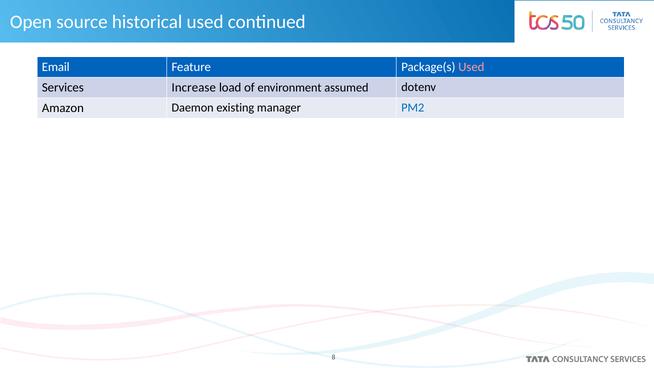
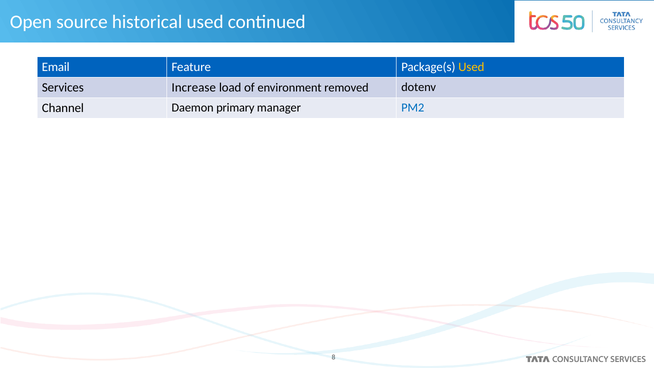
Used colour: pink -> yellow (471, 67)
assumed: assumed -> removed (346, 88)
Amazon: Amazon -> Channel (63, 108)
existing: existing -> primary (235, 108)
